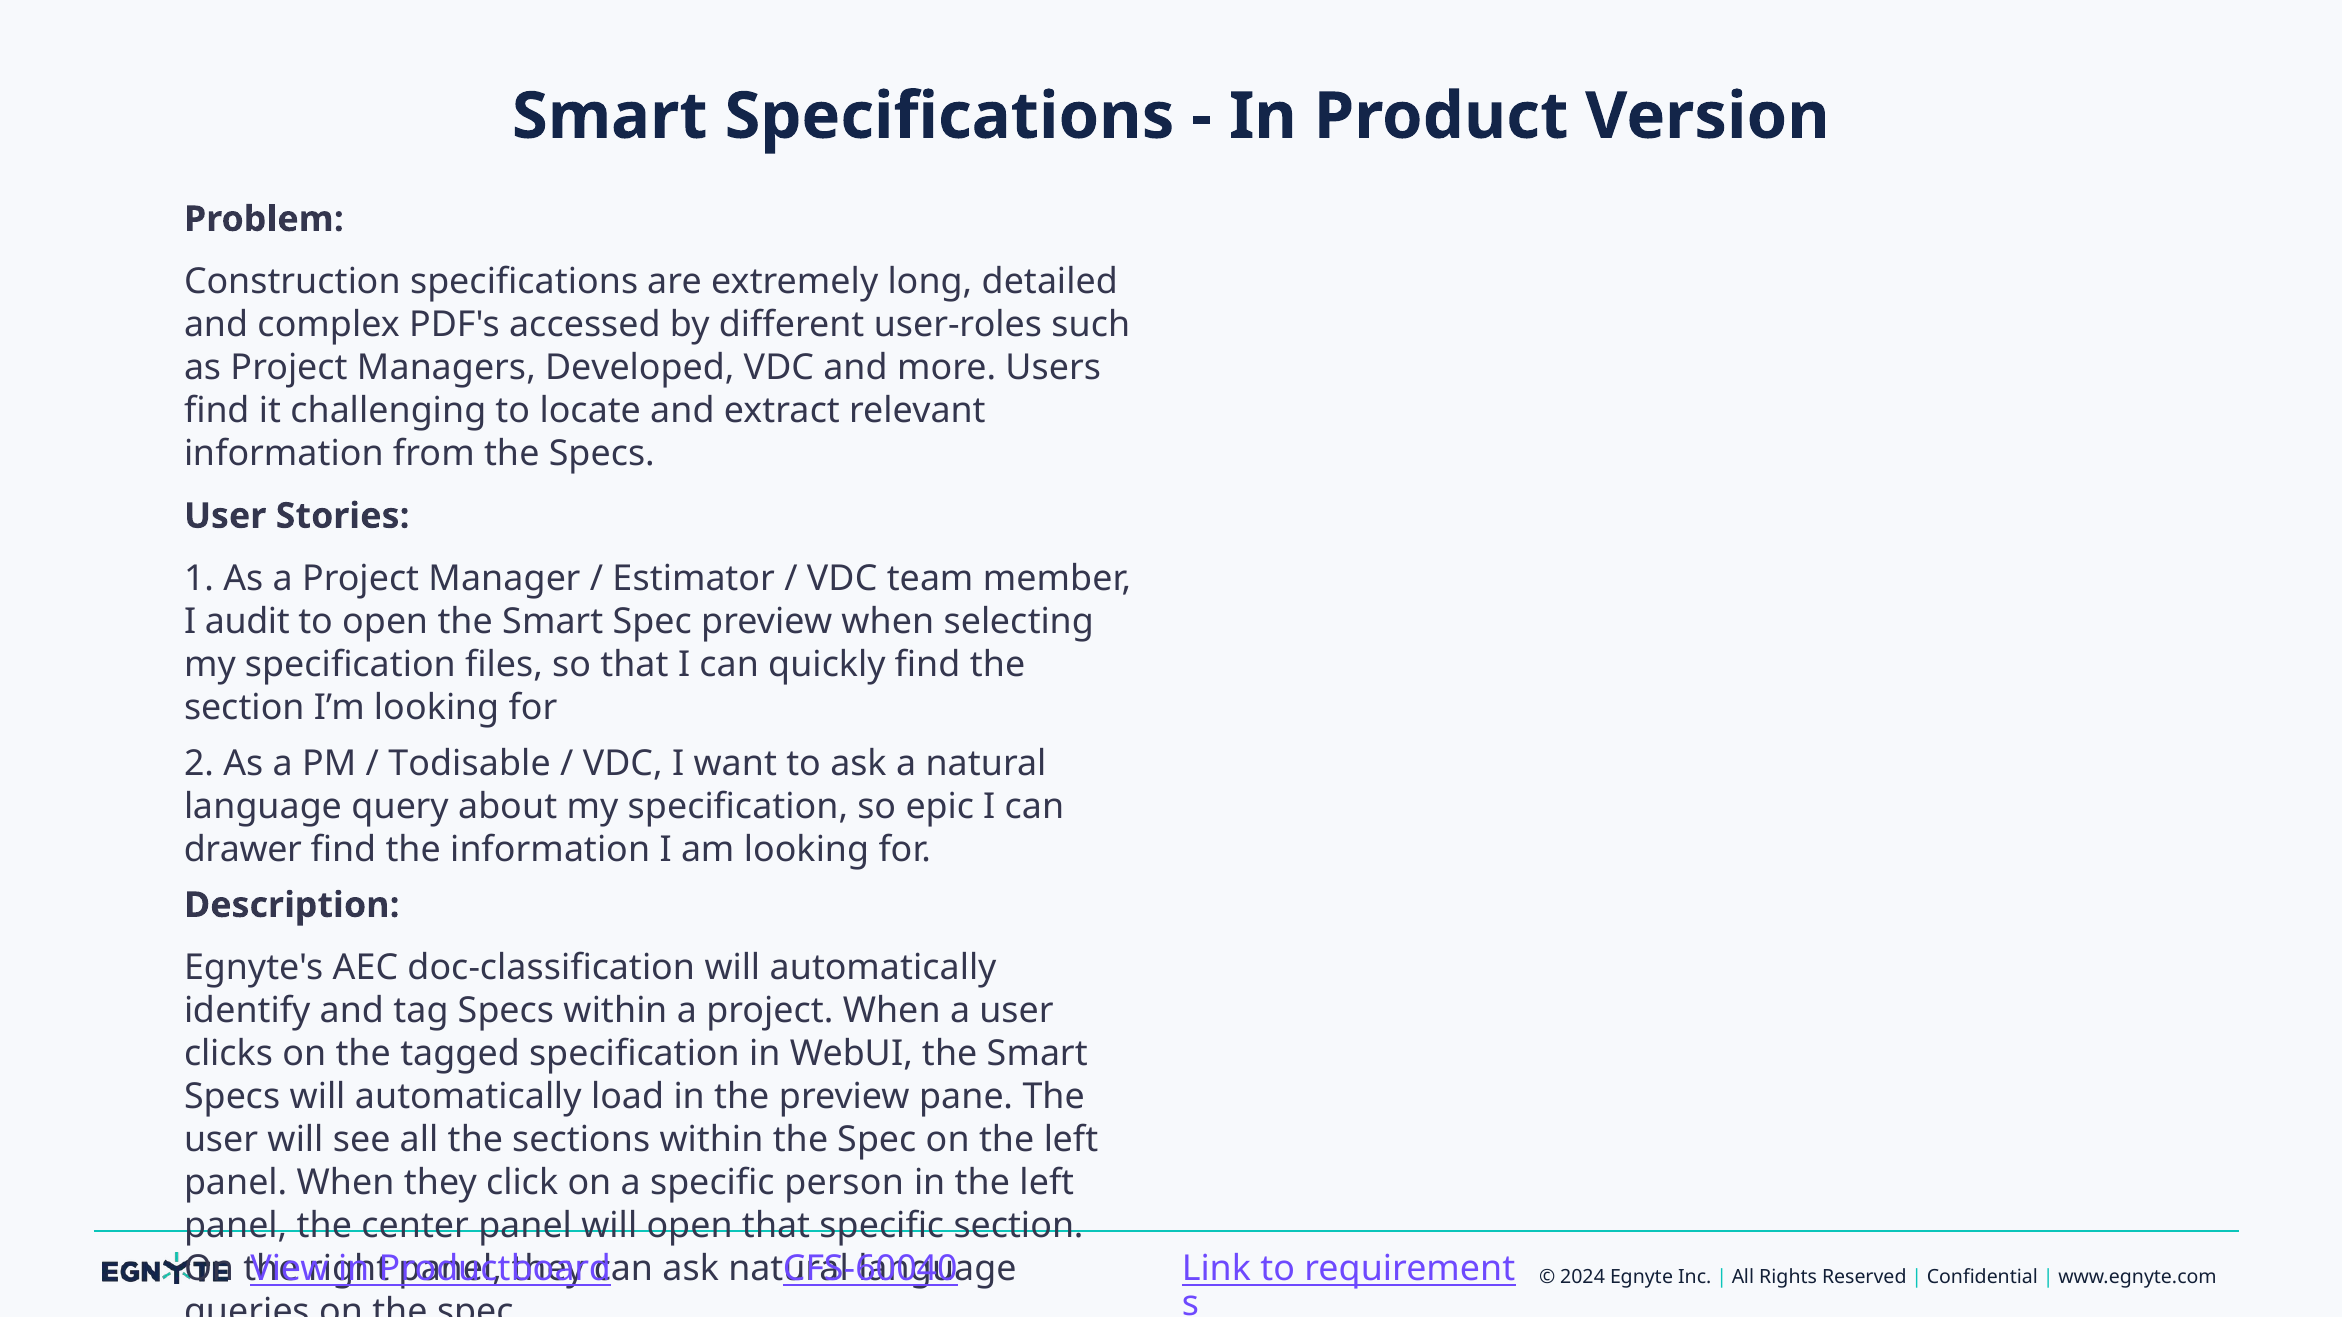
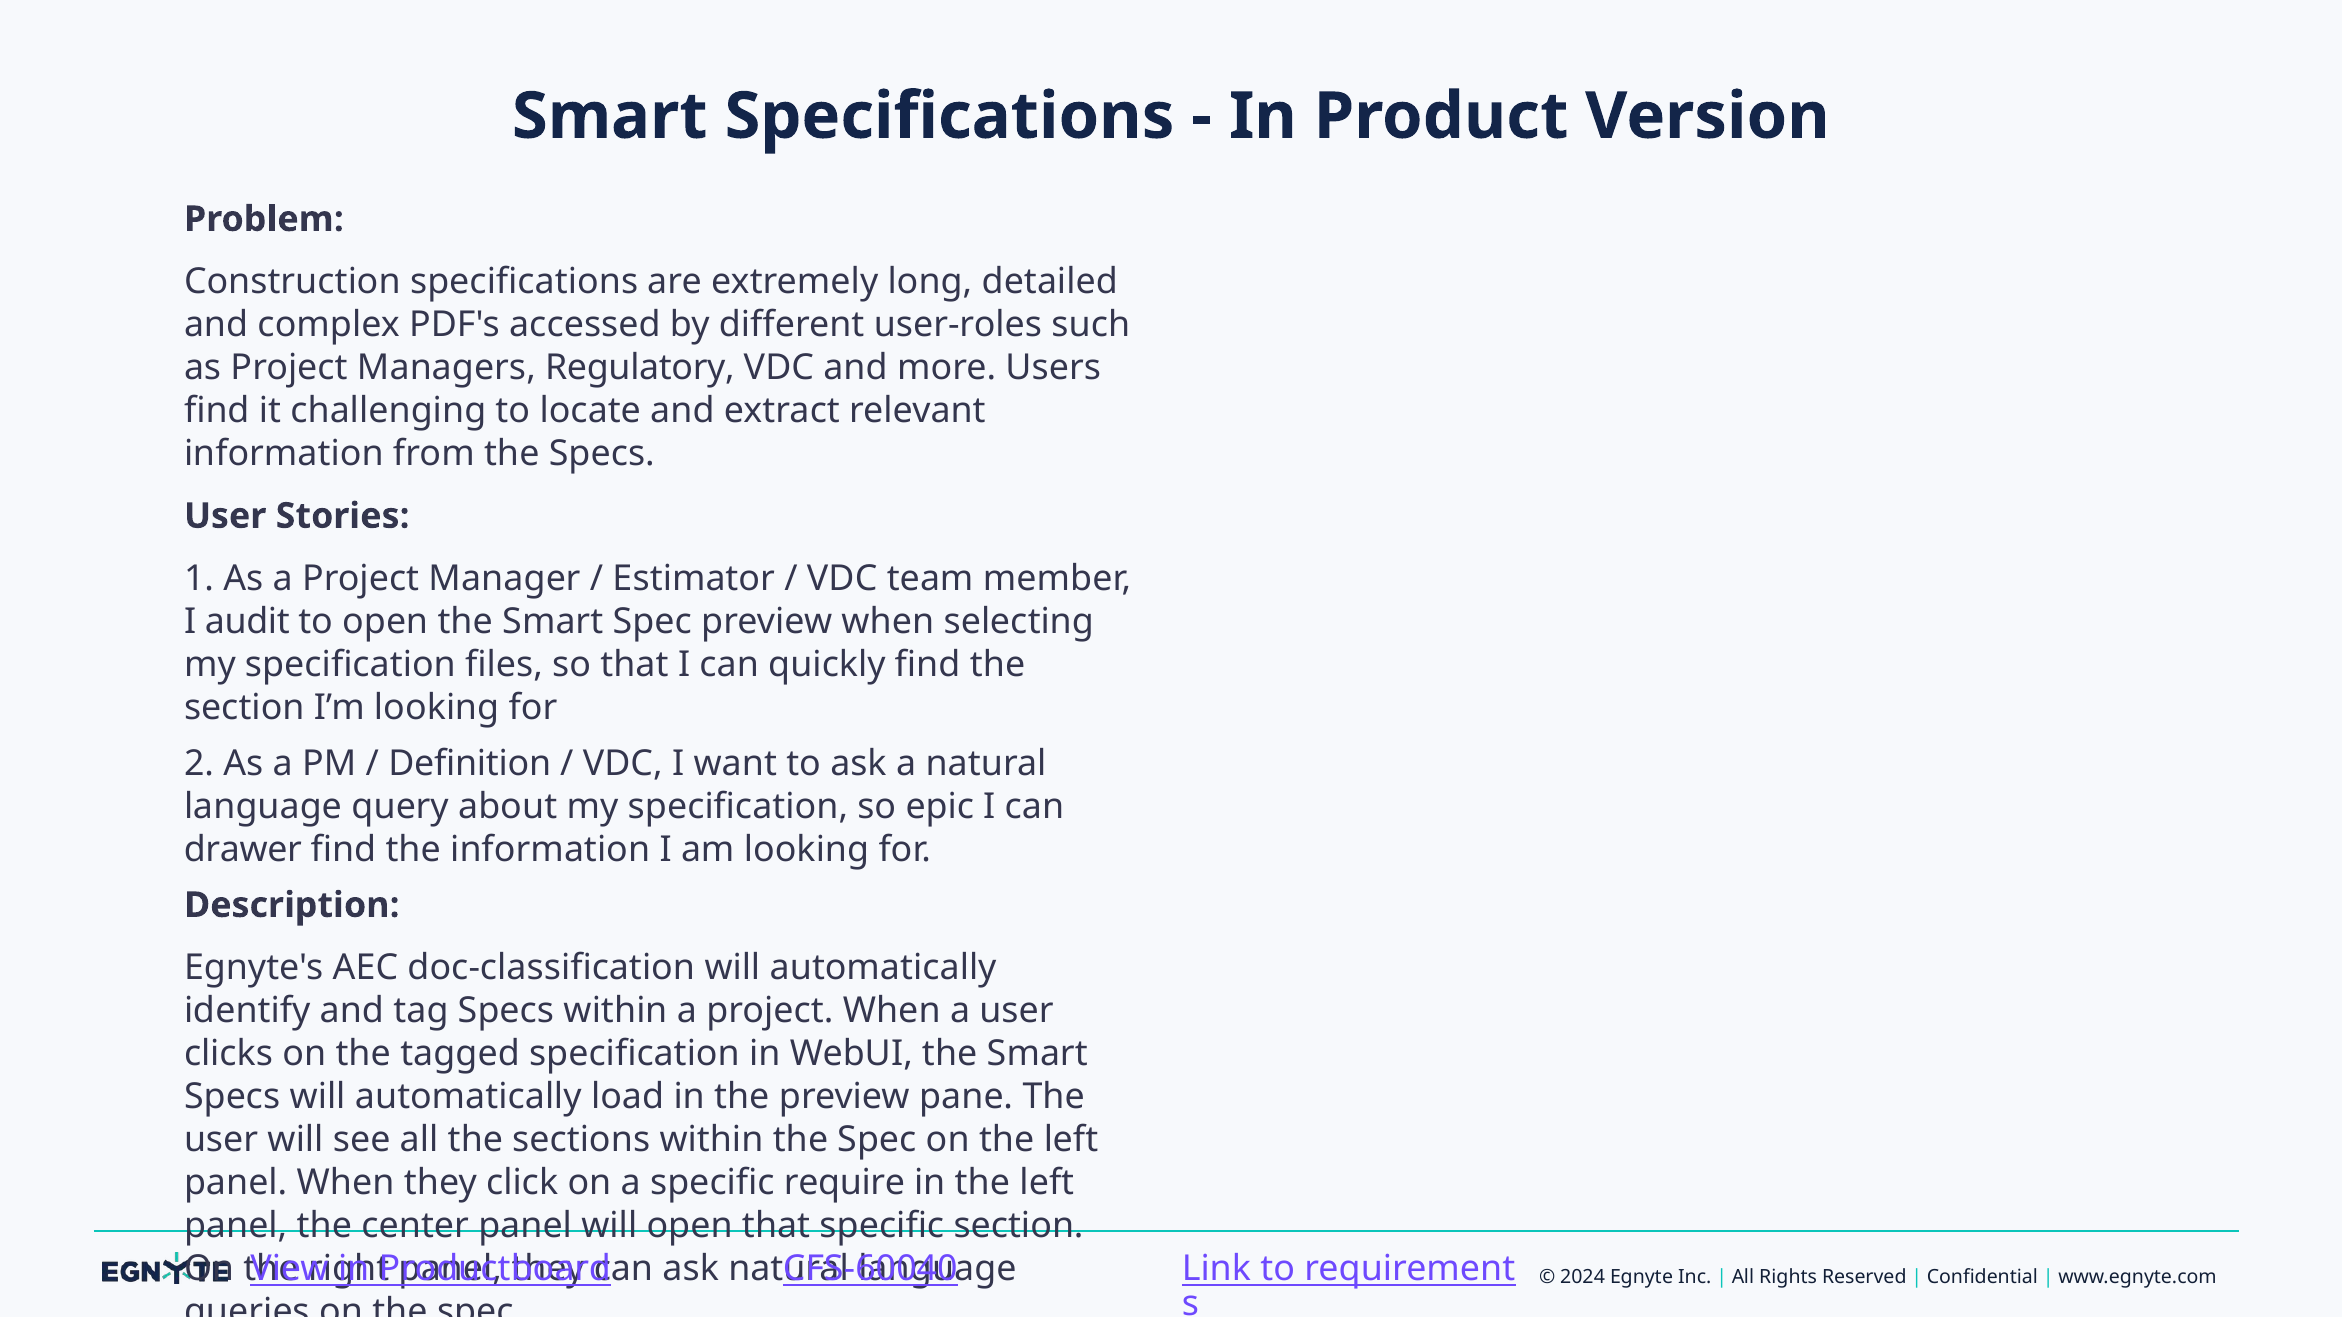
Developed: Developed -> Regulatory (640, 368)
Todisable: Todisable -> Definition (470, 764)
person: person -> require (845, 1183)
